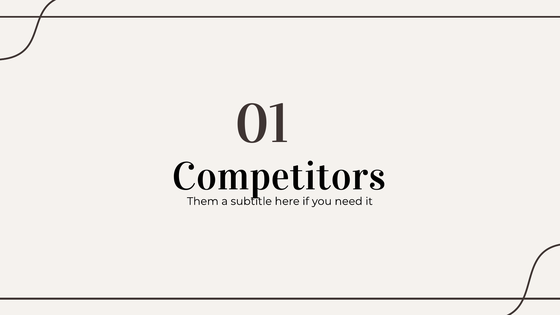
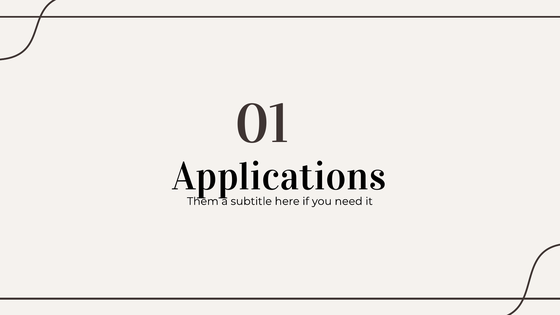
Competitors: Competitors -> Applications (279, 177)
